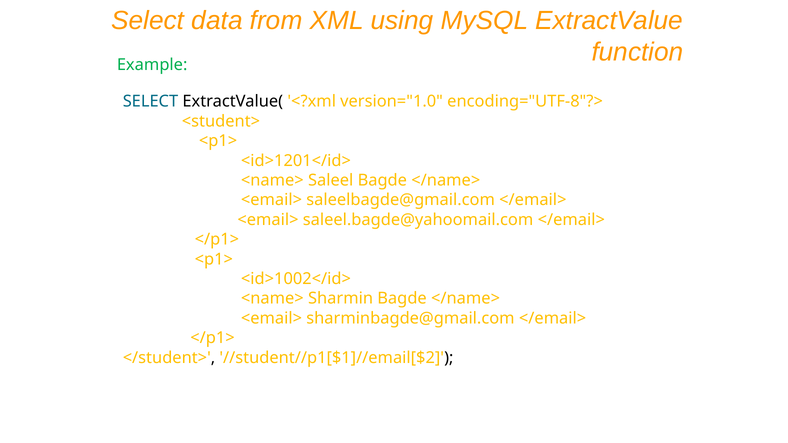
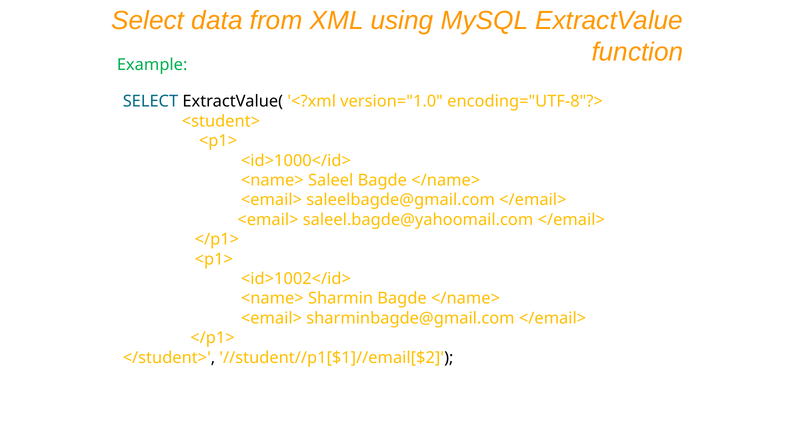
<id>1201</id>: <id>1201</id> -> <id>1000</id> (296, 161)
